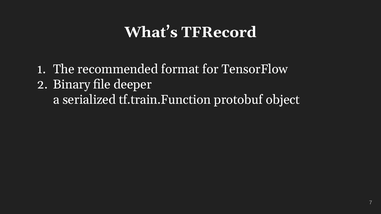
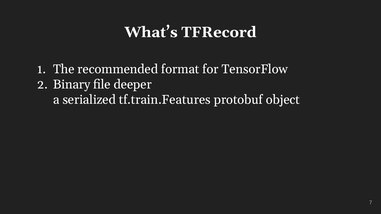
tf.train.Function: tf.train.Function -> tf.train.Features (165, 100)
